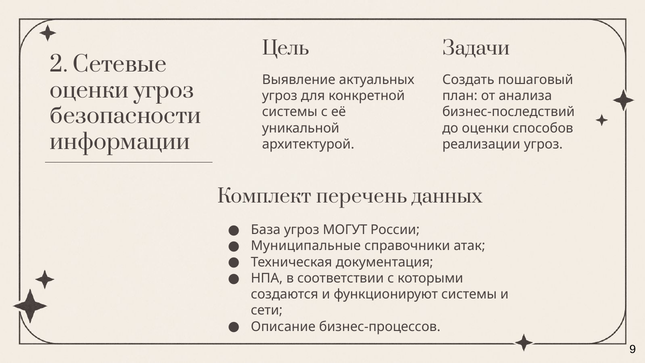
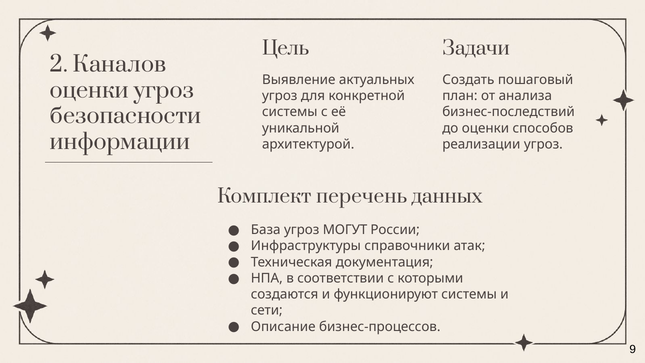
Сетевые: Сетевые -> Каналов (120, 65)
Муниципальные: Муниципальные -> Инфраструктуры (306, 246)
